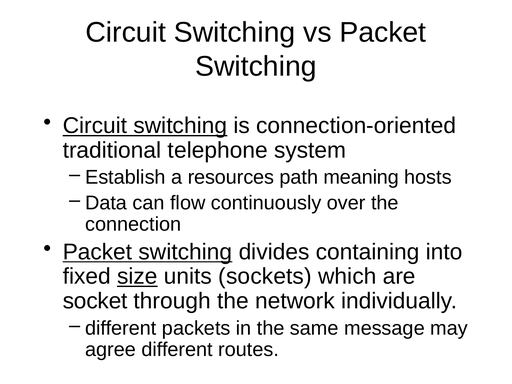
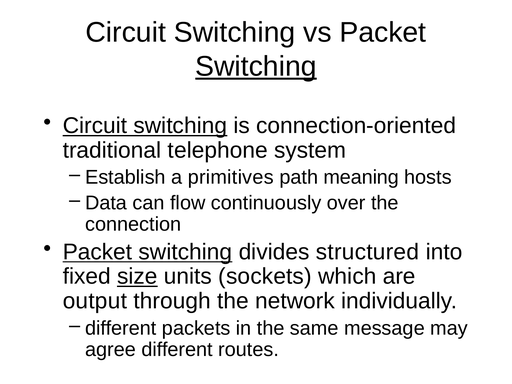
Switching underline: none -> present (256, 66)
resources: resources -> primitives (231, 177)
containing: containing -> structured (368, 252)
socket: socket -> output (95, 301)
